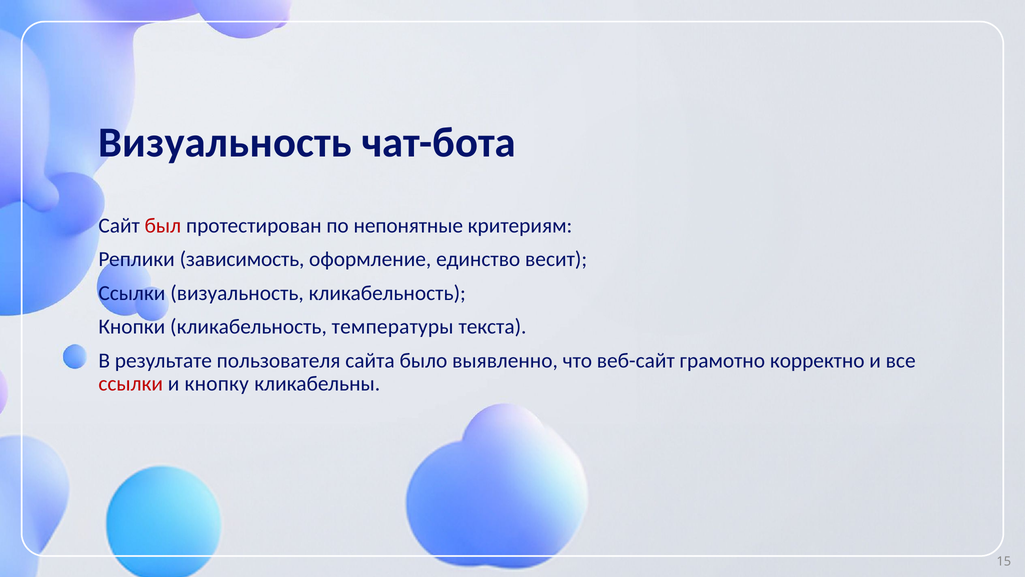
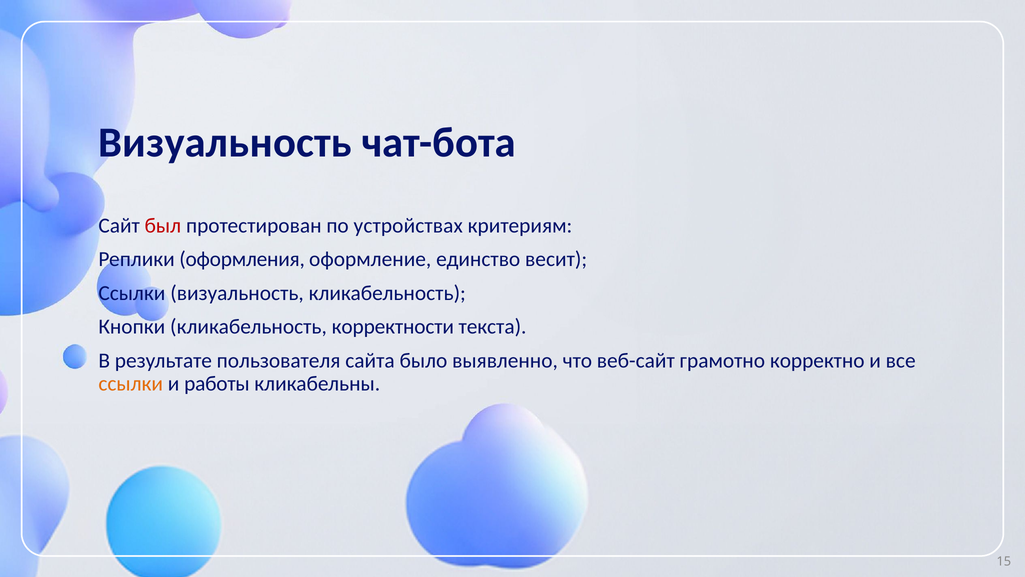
непонятные: непонятные -> устройствах (408, 225)
зависимость: зависимость -> оформления (242, 259)
температуры: температуры -> корректности (393, 327)
ссылки colour: red -> orange (131, 383)
кнопку: кнопку -> работы (217, 383)
